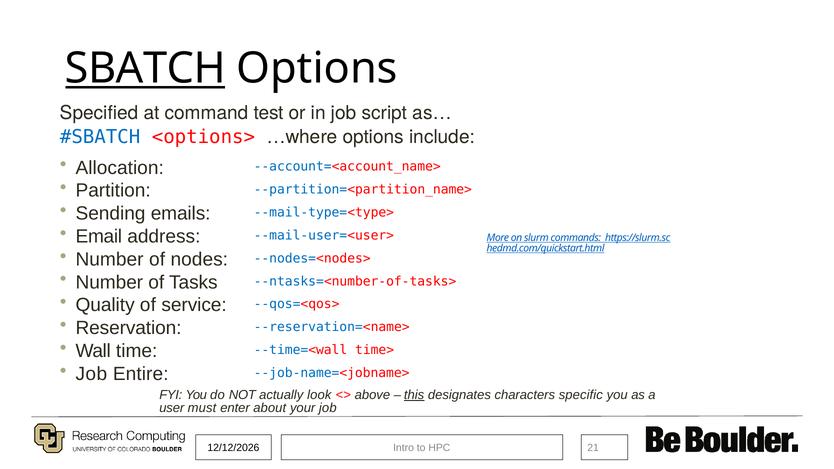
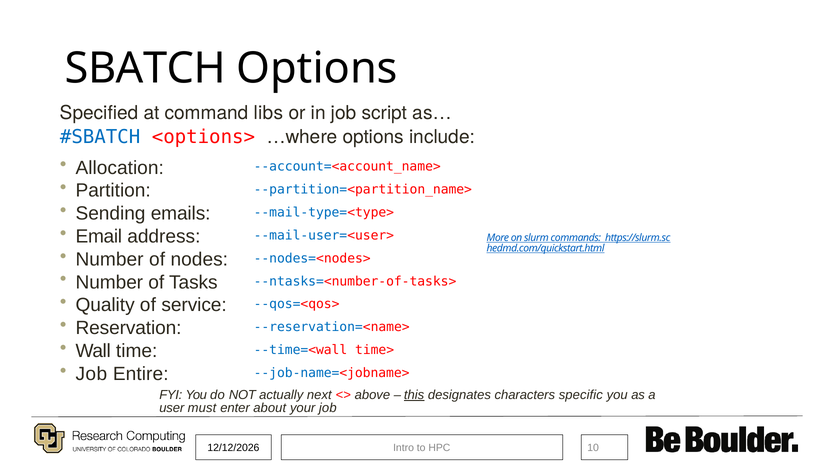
SBATCH underline: present -> none (145, 69)
test: test -> libs (268, 113)
look: look -> next (319, 395)
21: 21 -> 10 (593, 448)
